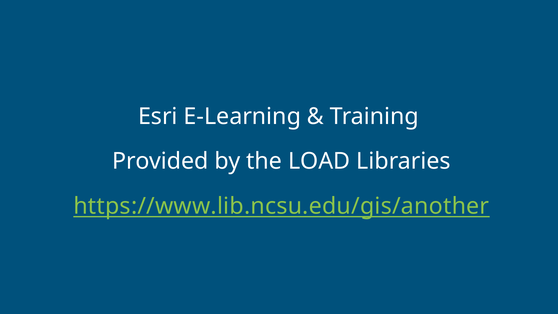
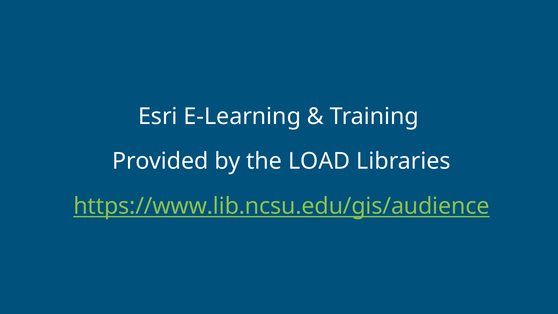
https://www.lib.ncsu.edu/gis/another: https://www.lib.ncsu.edu/gis/another -> https://www.lib.ncsu.edu/gis/audience (281, 206)
